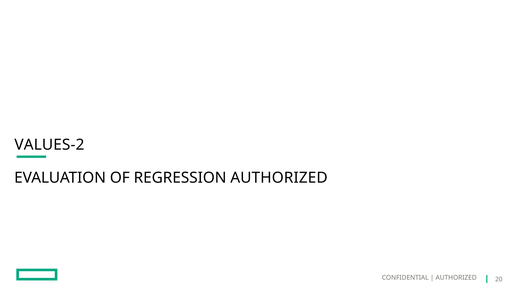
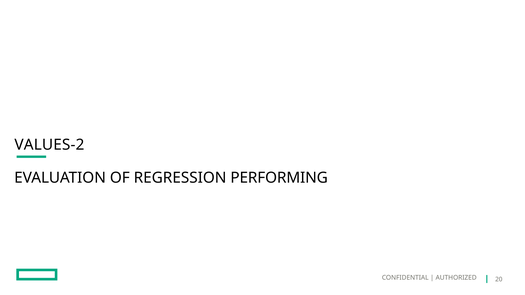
REGRESSION AUTHORIZED: AUTHORIZED -> PERFORMING (279, 178)
